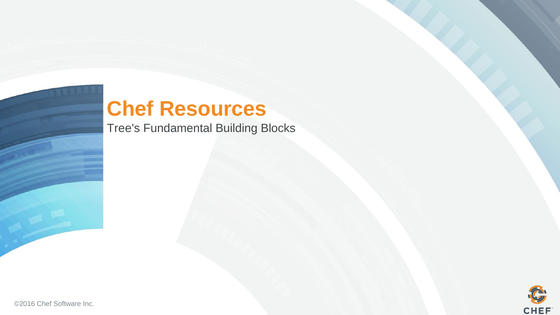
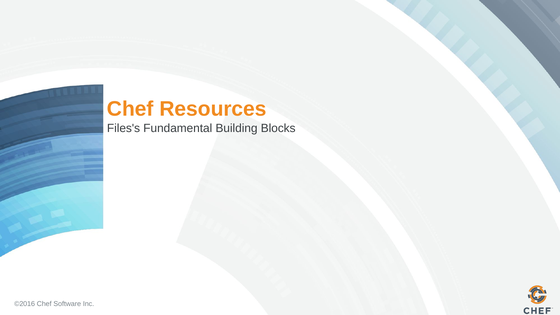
Tree's: Tree's -> Files's (124, 128)
